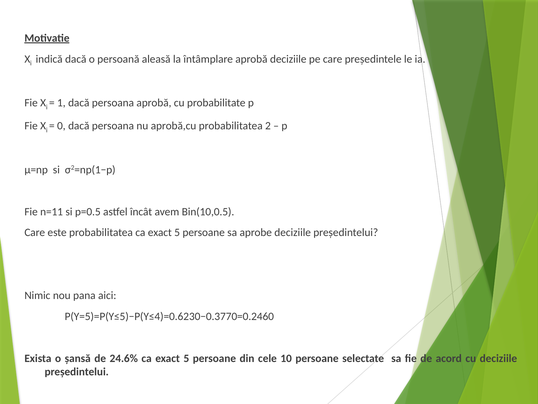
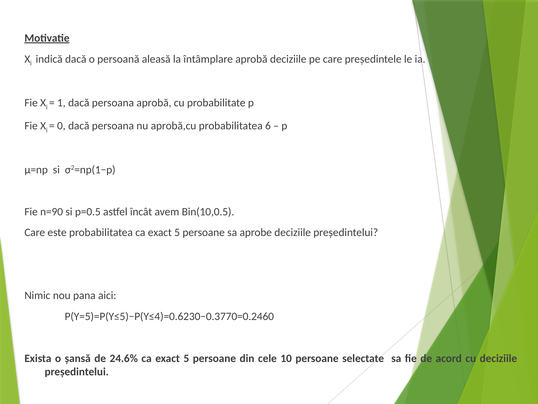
2: 2 -> 6 (268, 126)
n=11: n=11 -> n=90 (52, 211)
